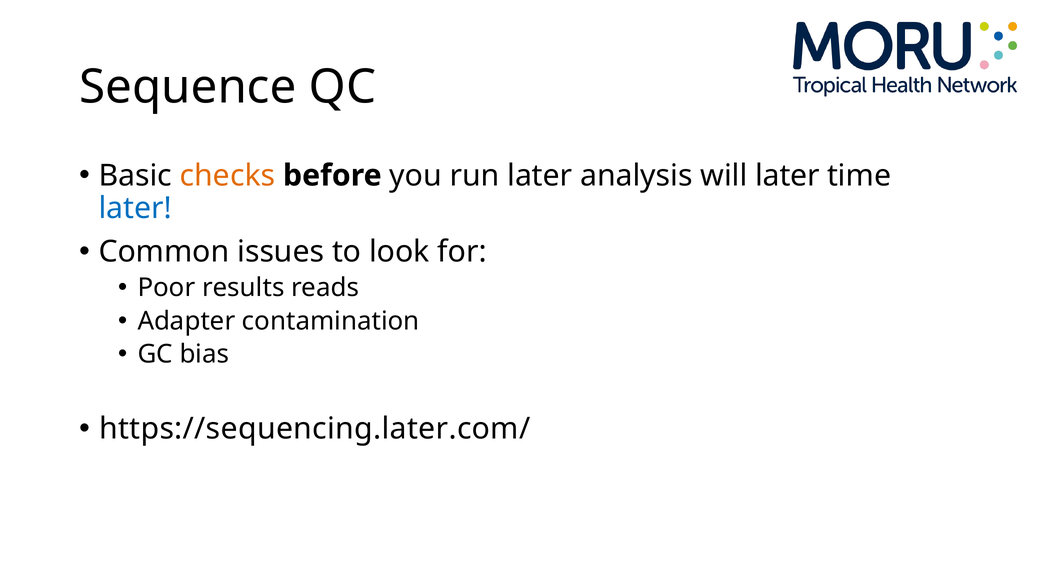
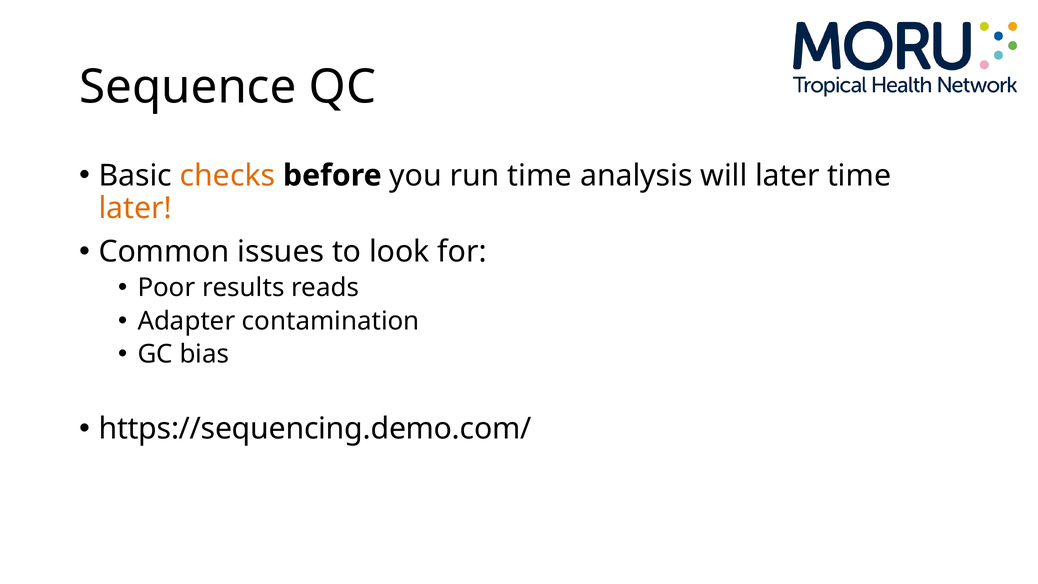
run later: later -> time (540, 175)
later colour: blue -> orange (135, 208)
https://sequencing.later.com/: https://sequencing.later.com/ -> https://sequencing.demo.com/ (315, 429)
